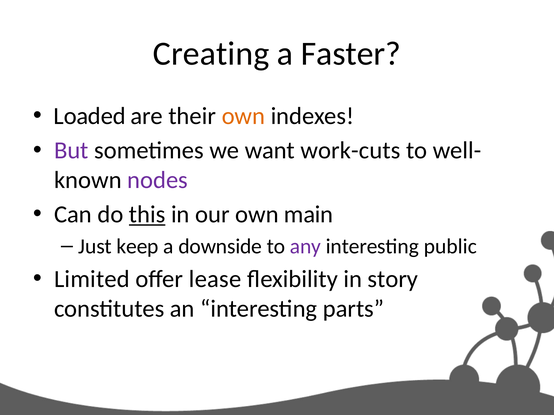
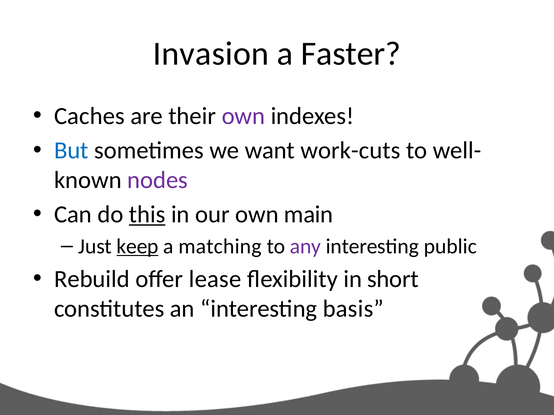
Creating: Creating -> Invasion (211, 54)
Loaded: Loaded -> Caches (89, 116)
own colour: orange -> purple (243, 116)
But colour: purple -> blue (71, 151)
keep underline: none -> present (138, 247)
downside: downside -> matching (220, 247)
Limited: Limited -> Rebuild (92, 279)
story: story -> short (393, 279)
parts: parts -> basis (353, 309)
